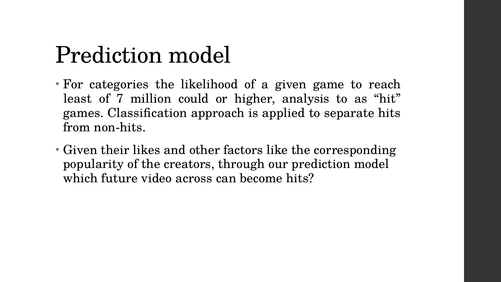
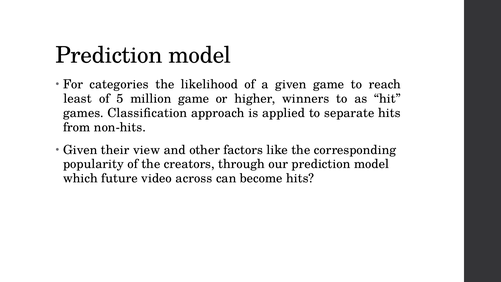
7: 7 -> 5 (120, 99)
million could: could -> game (194, 99)
analysis: analysis -> winners (306, 99)
likes: likes -> view (147, 150)
